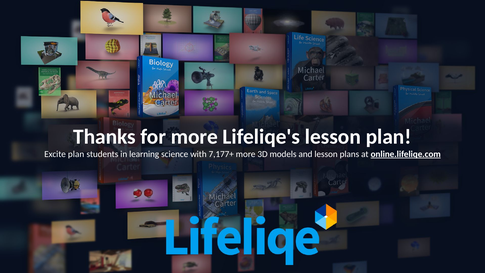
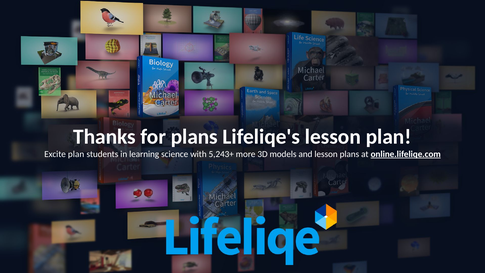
for more: more -> plans (194, 137)
7,177+: 7,177+ -> 5,243+ (221, 154)
